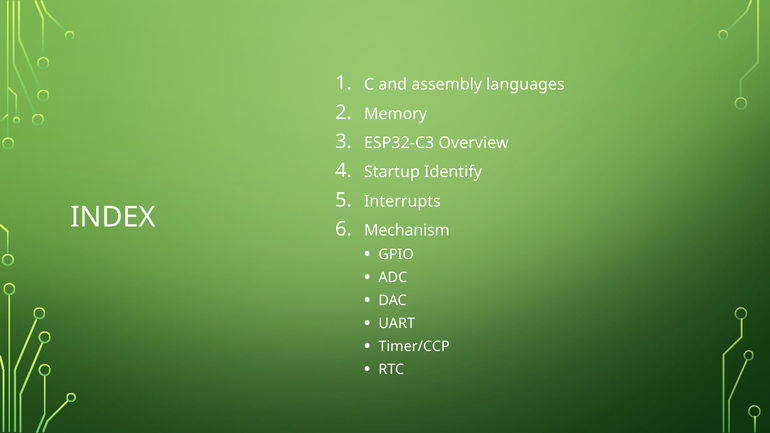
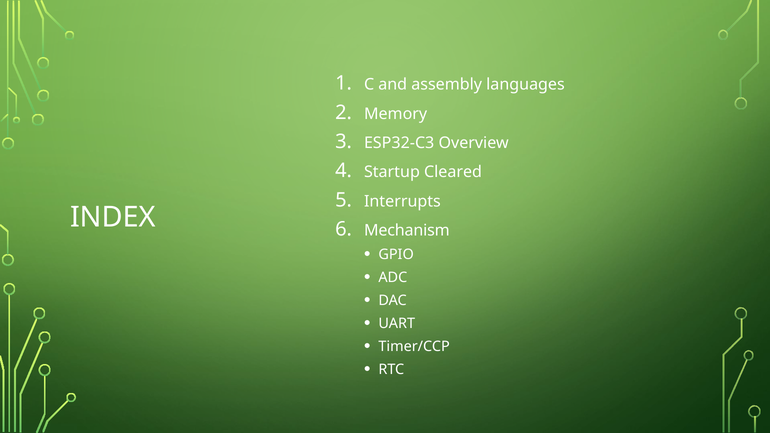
Identify: Identify -> Cleared (453, 172)
